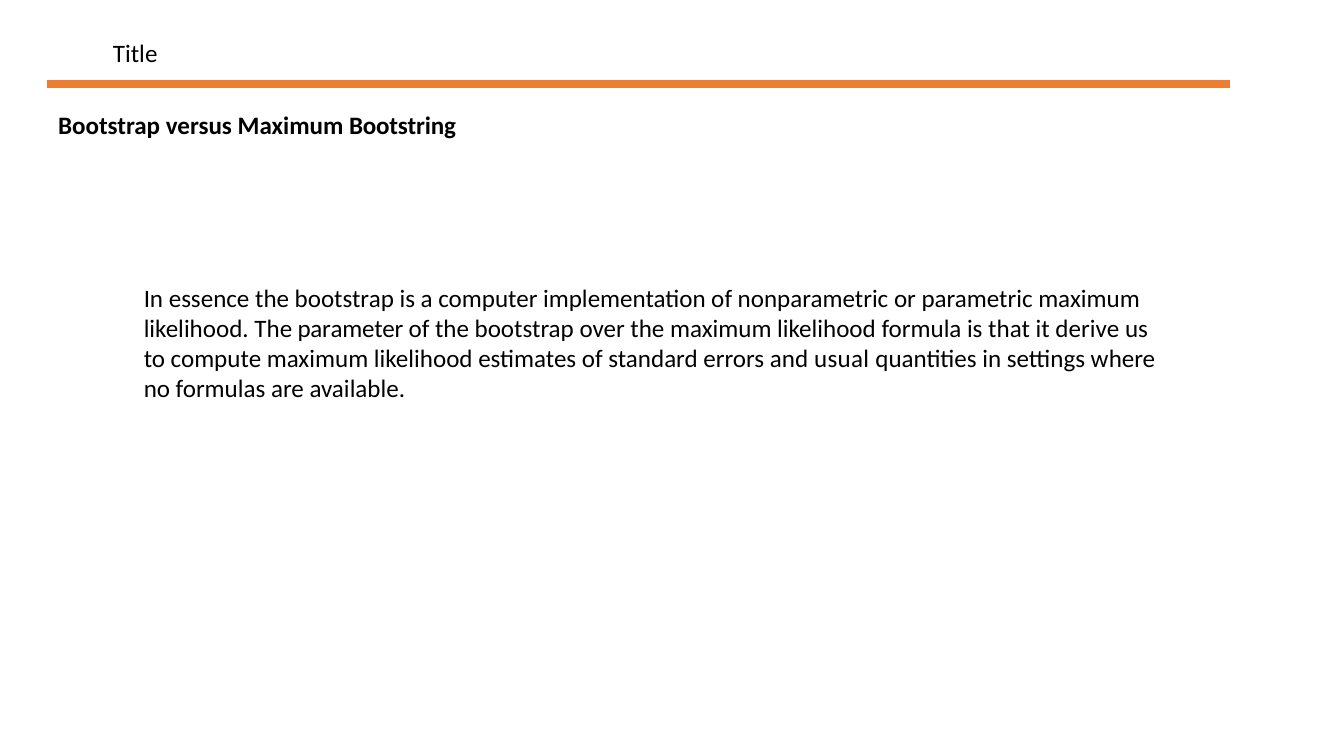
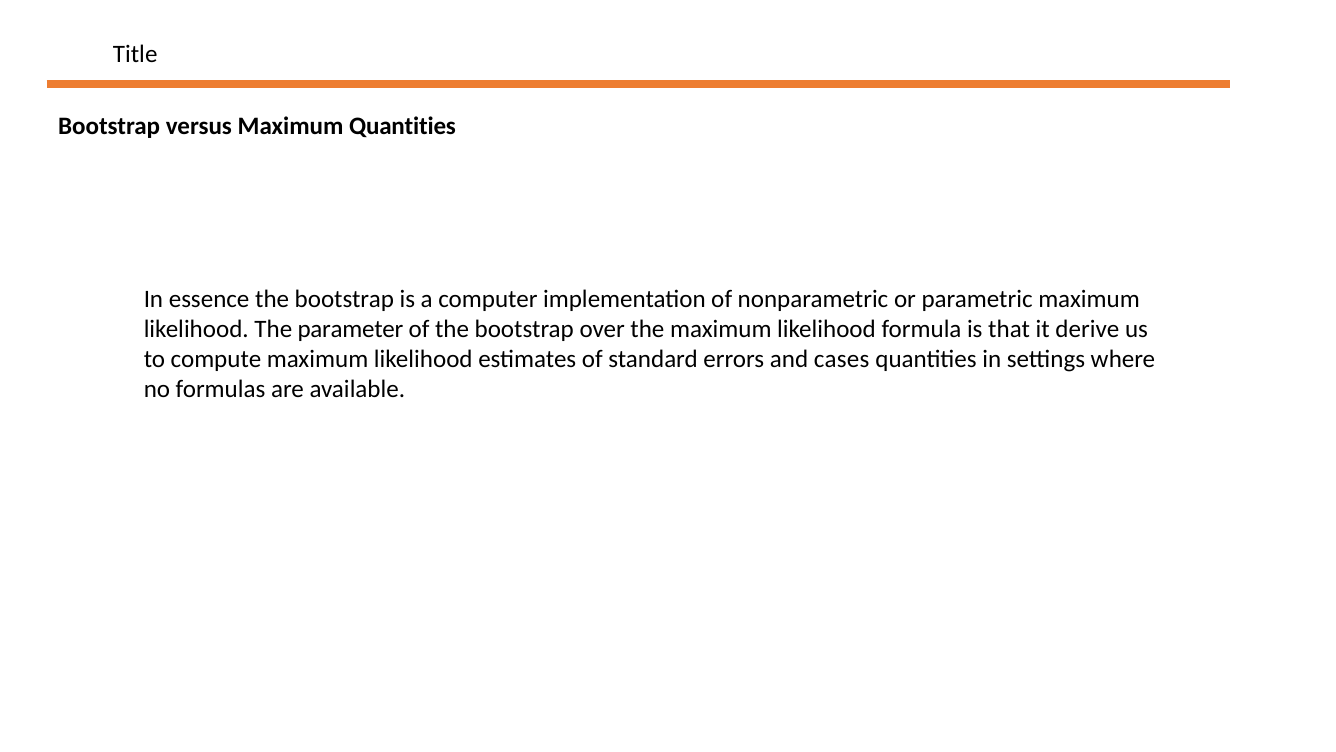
Maximum Bootstring: Bootstring -> Quantities (403, 126)
usual: usual -> cases (842, 359)
